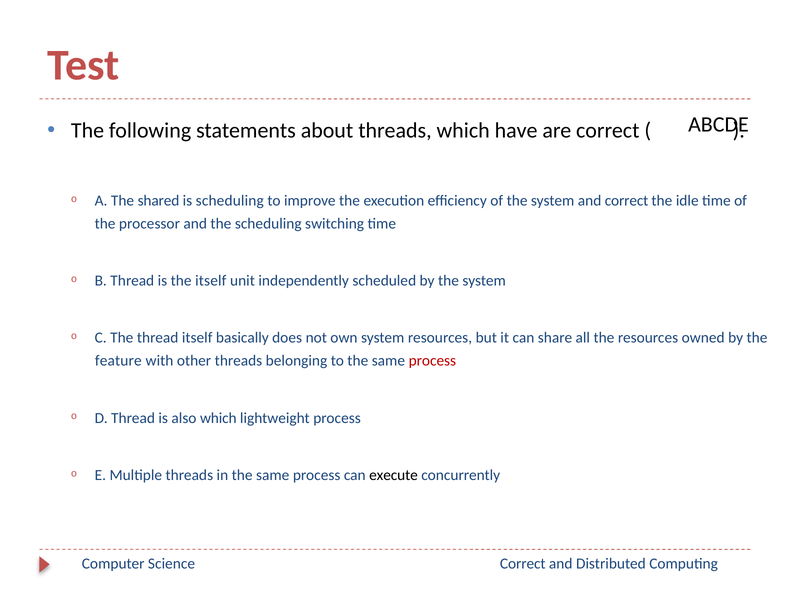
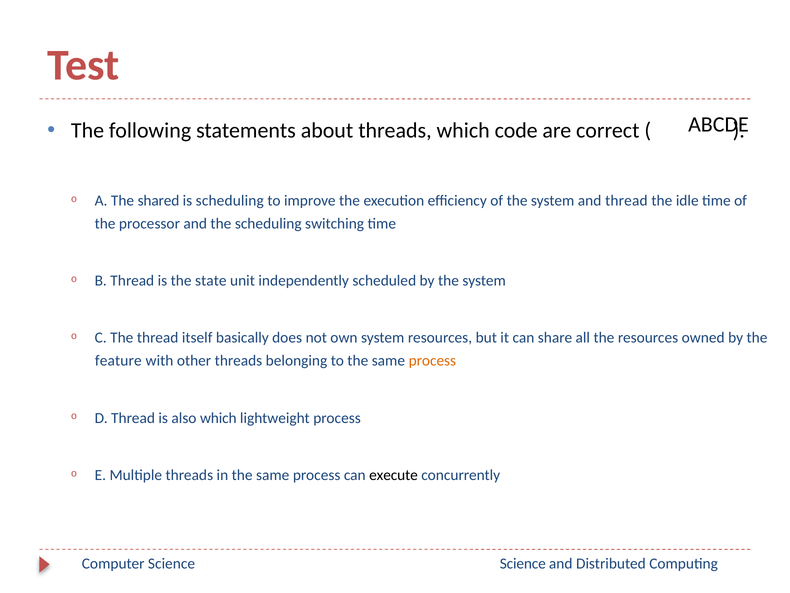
have: have -> code (516, 131)
and correct: correct -> thread (626, 200)
the itself: itself -> state (211, 280)
process colour: red -> orange (432, 361)
Correct: Correct -> Science (523, 563)
